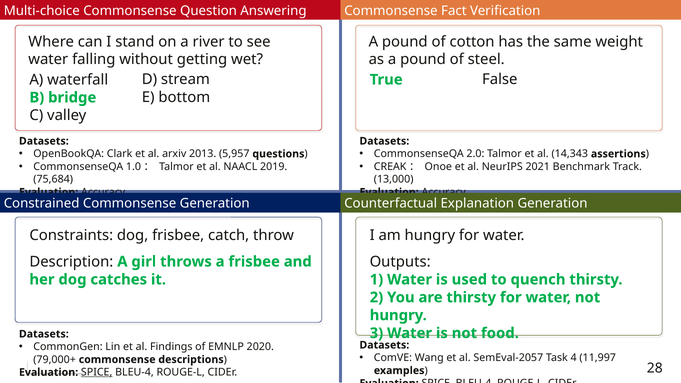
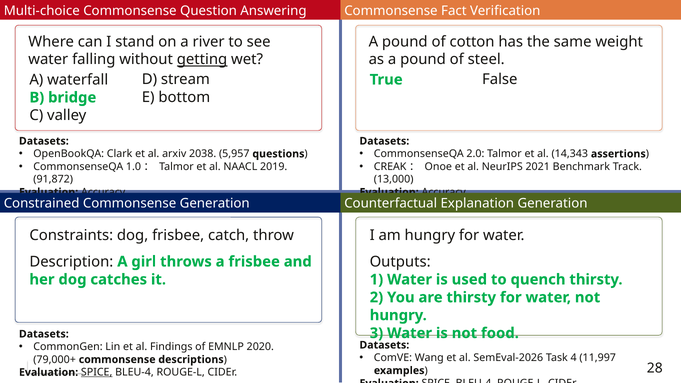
getting underline: none -> present (202, 59)
2013: 2013 -> 2038 (203, 154)
75,684: 75,684 -> 91,872 (53, 179)
SemEval-2057: SemEval-2057 -> SemEval-2026 (508, 358)
